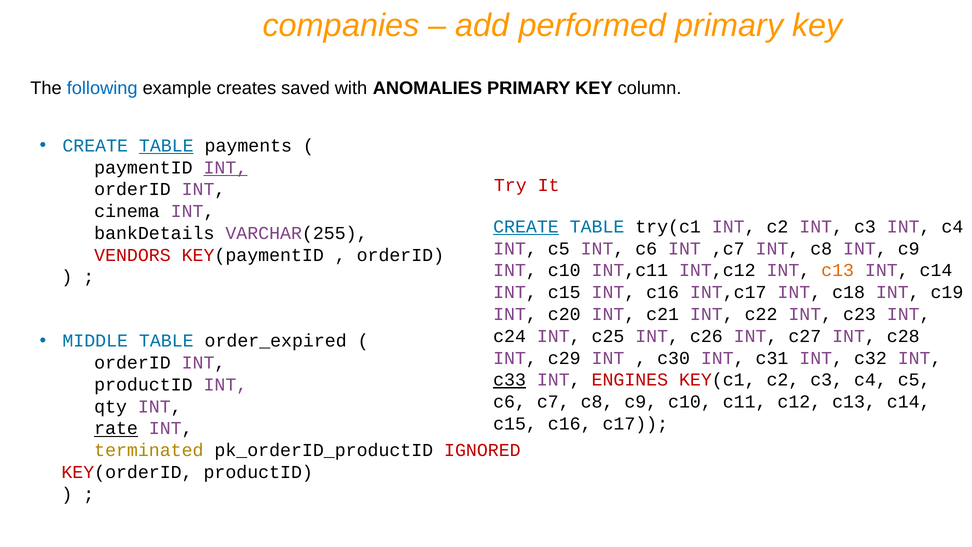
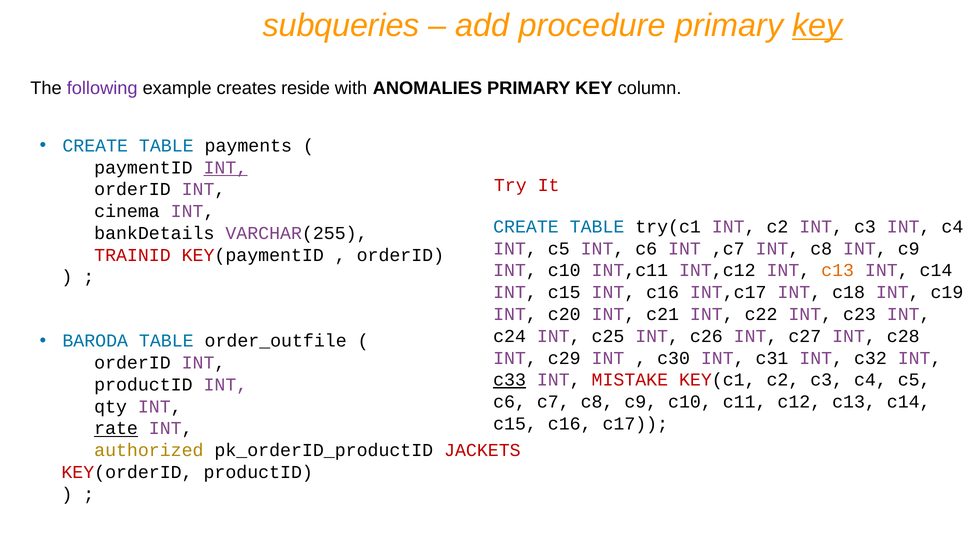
companies: companies -> subqueries (341, 25)
performed: performed -> procedure (592, 25)
key underline: none -> present (817, 25)
following colour: blue -> purple (102, 88)
saved: saved -> reside (306, 88)
TABLE underline: present -> none (166, 146)
CREATE underline: present -> none (526, 227)
VENDORS: VENDORS -> TRAINID (132, 255)
MIDDLE: MIDDLE -> BARODA (95, 341)
order_expired: order_expired -> order_outfile (276, 341)
ENGINES: ENGINES -> MISTAKE (630, 380)
terminated: terminated -> authorized (149, 450)
IGNORED: IGNORED -> JACKETS (482, 450)
